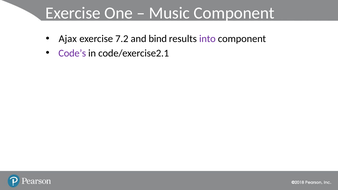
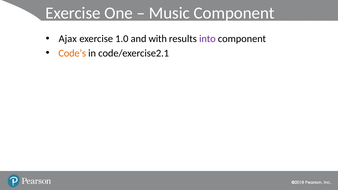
7.2: 7.2 -> 1.0 (122, 39)
bind: bind -> with (158, 39)
Code’s colour: purple -> orange (72, 53)
